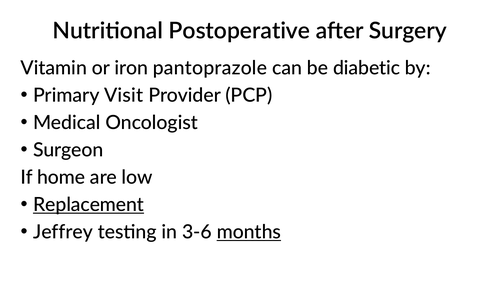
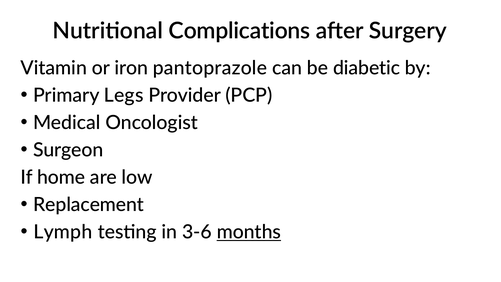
Postoperative: Postoperative -> Complications (239, 31)
Visit: Visit -> Legs (124, 95)
Replacement underline: present -> none (89, 205)
Jeffrey: Jeffrey -> Lymph (63, 232)
